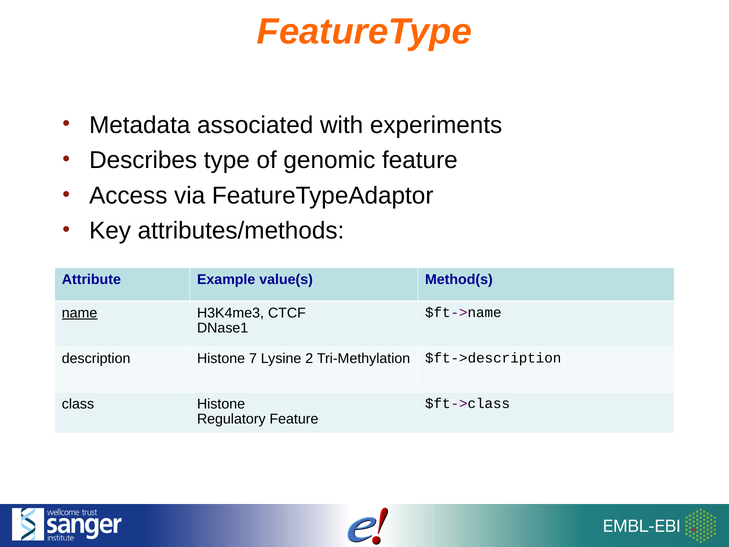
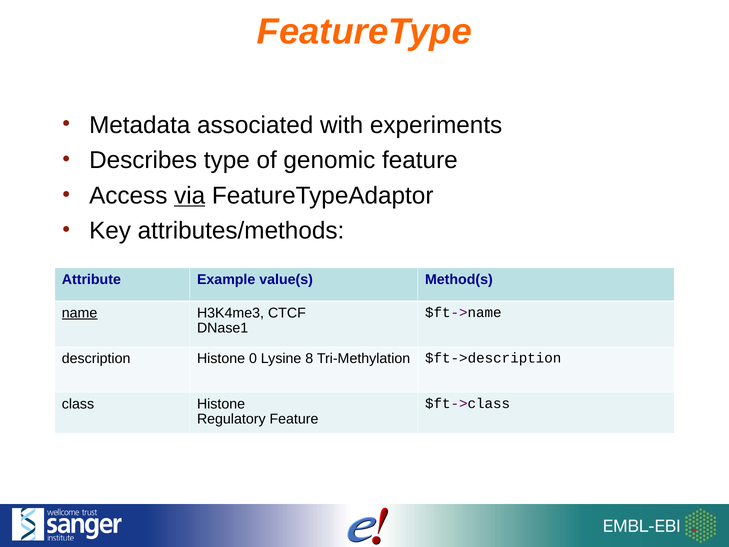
via underline: none -> present (190, 195)
7: 7 -> 0 (253, 358)
2: 2 -> 8 (309, 358)
